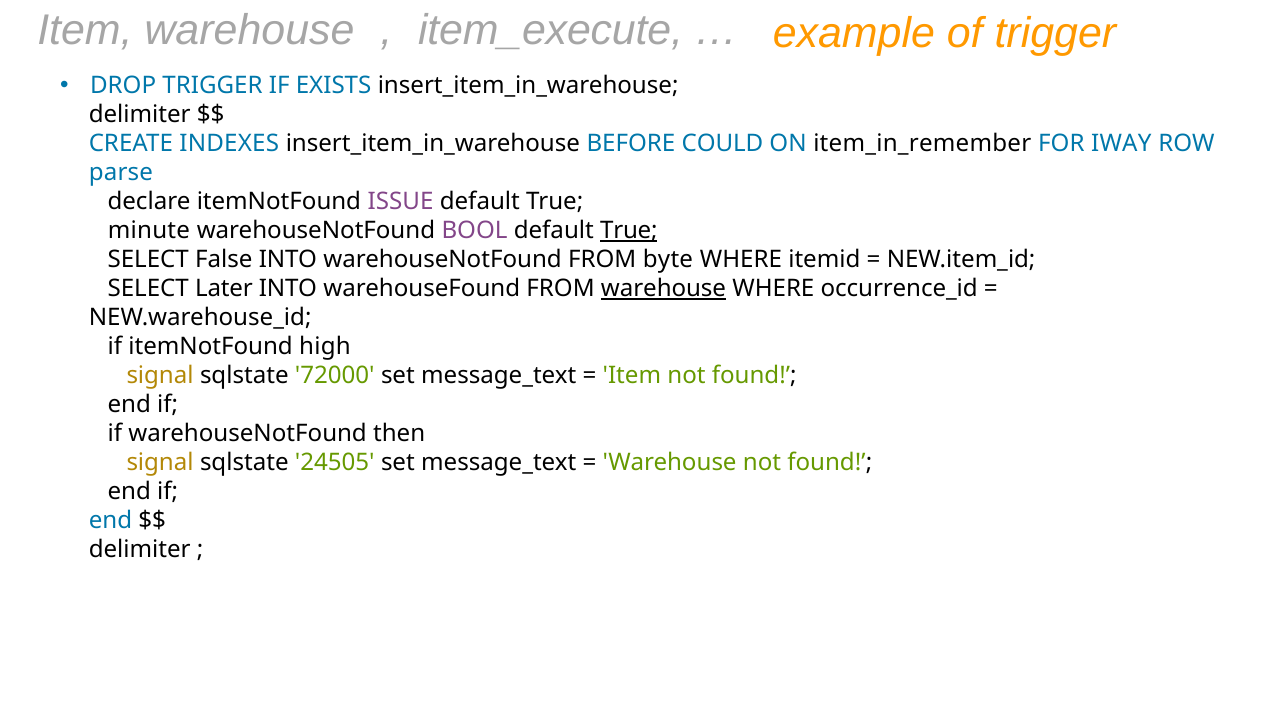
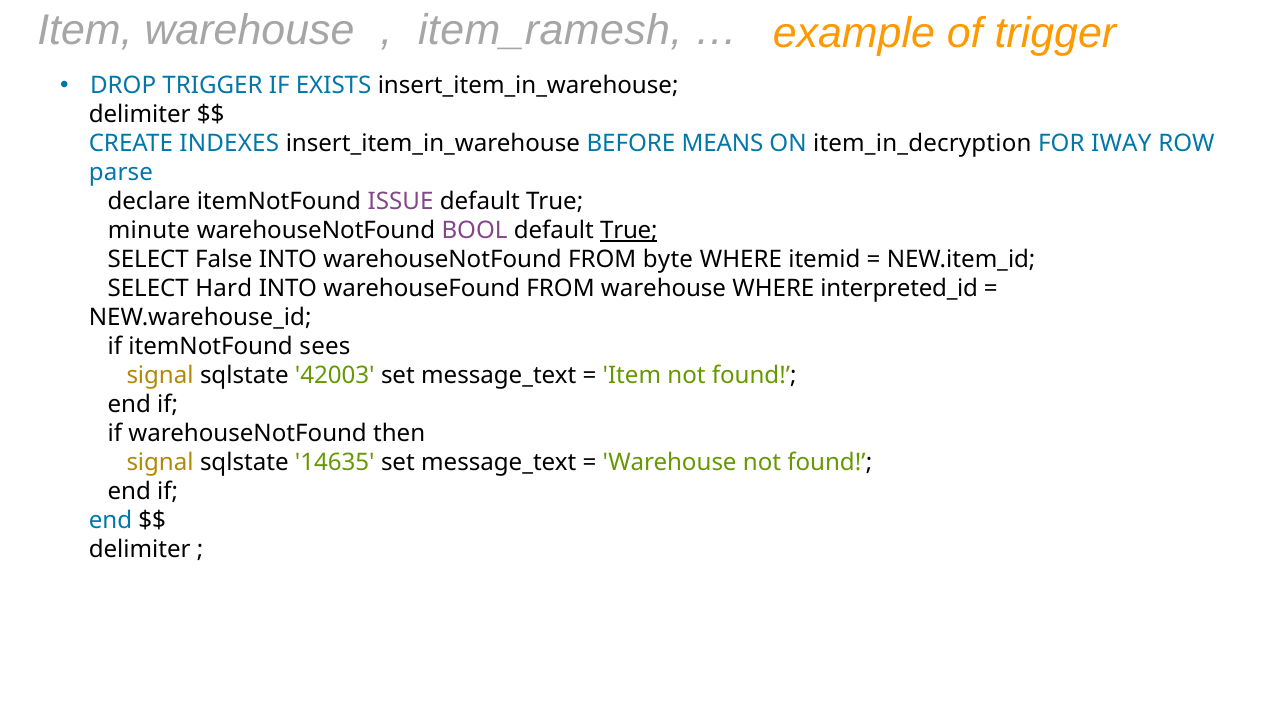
item_execute: item_execute -> item_ramesh (550, 31)
COULD: COULD -> MEANS (722, 144)
item_in_remember: item_in_remember -> item_in_decryption (922, 144)
Later: Later -> Hard (224, 289)
warehouse underline: present -> none (664, 289)
occurrence_id: occurrence_id -> interpreted_id (899, 289)
high: high -> sees (325, 347)
72000: 72000 -> 42003 (335, 375)
24505: 24505 -> 14635 (335, 462)
